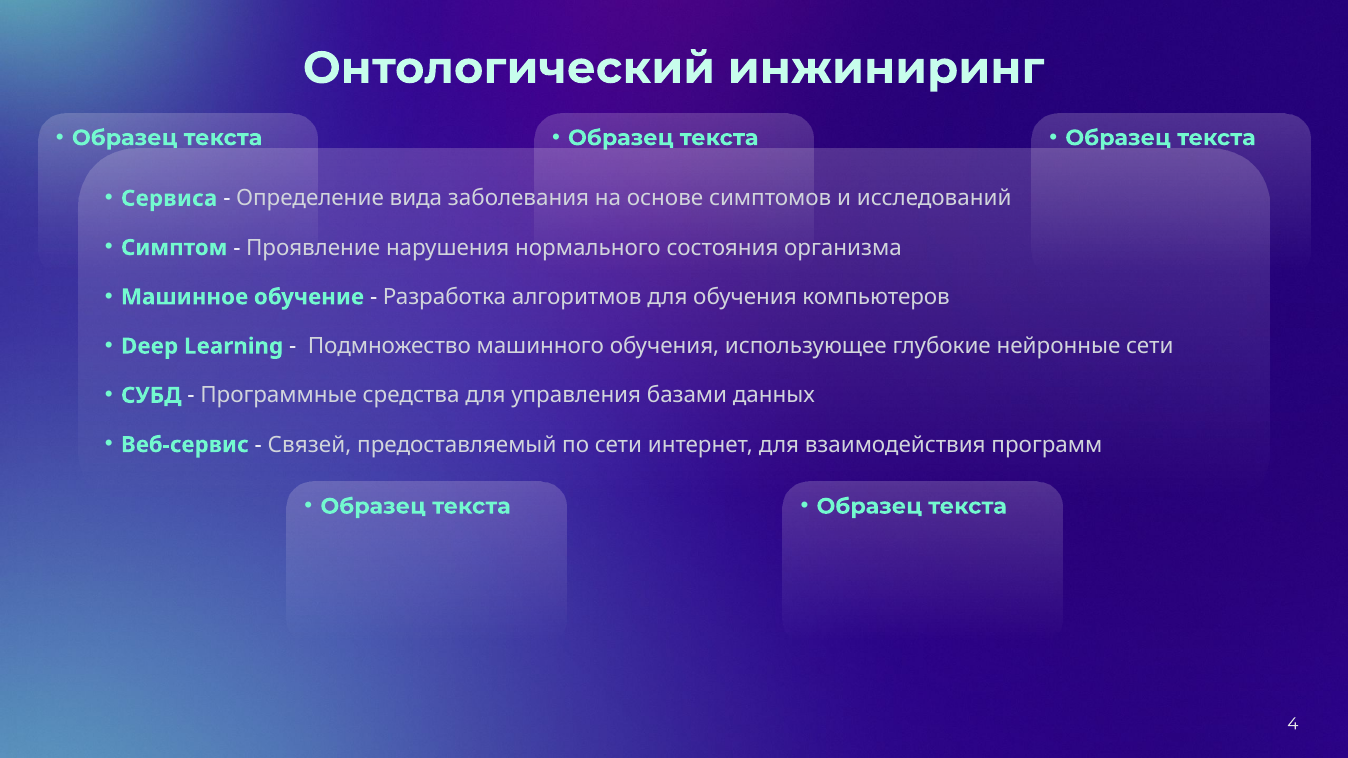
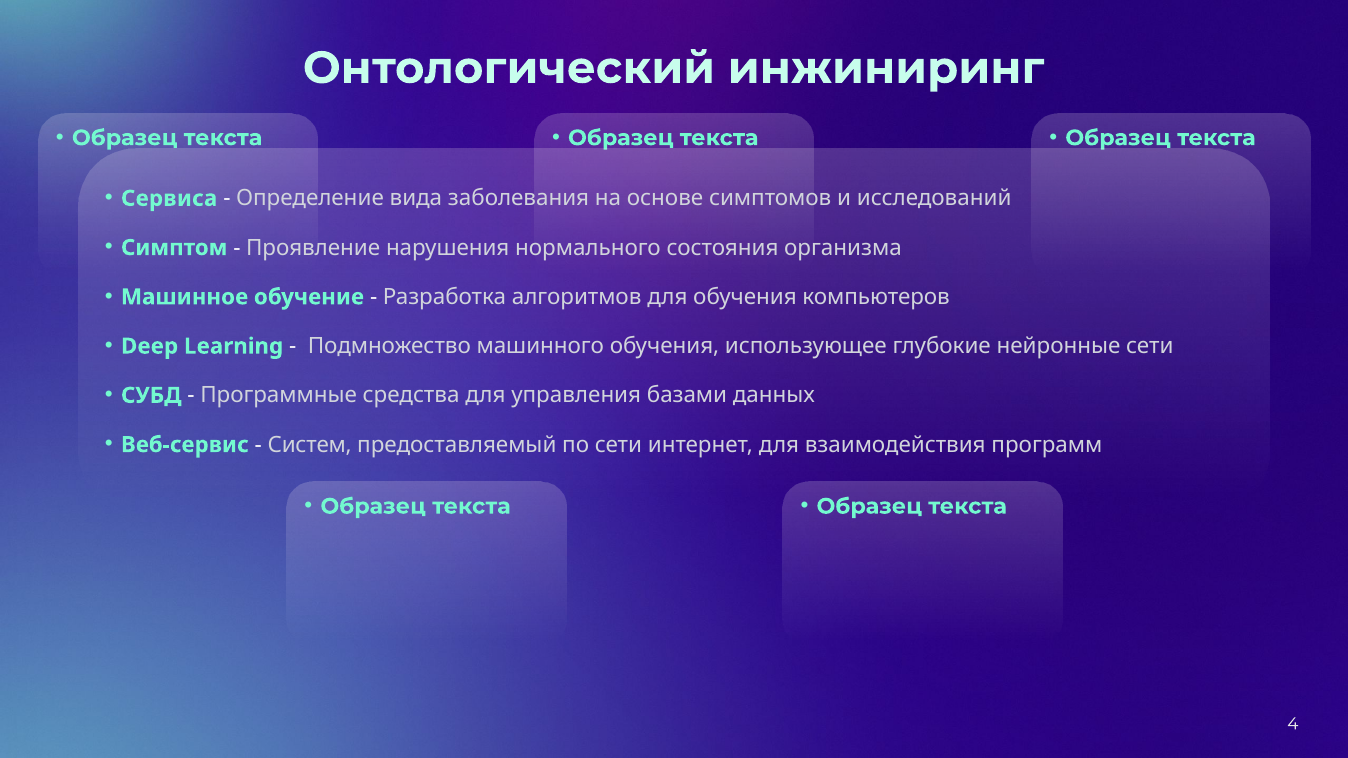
Связей: Связей -> Систем (310, 445)
